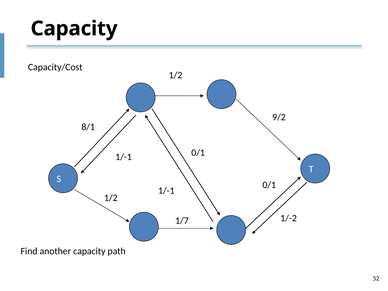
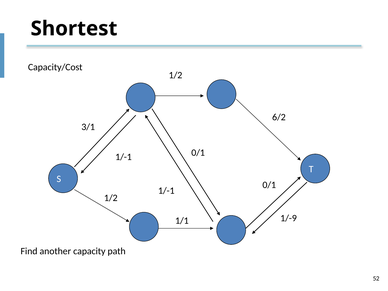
Capacity: Capacity -> Shortest (74, 29)
9/2: 9/2 -> 6/2 (279, 117)
8/1: 8/1 -> 3/1 (88, 127)
1/-2: 1/-2 -> 1/-9 (289, 218)
1/7: 1/7 -> 1/1 (182, 221)
